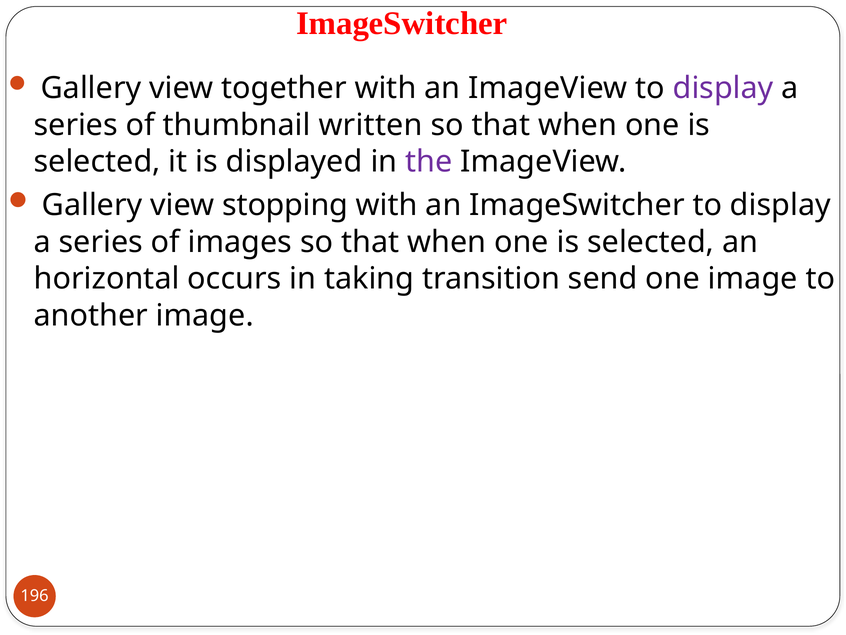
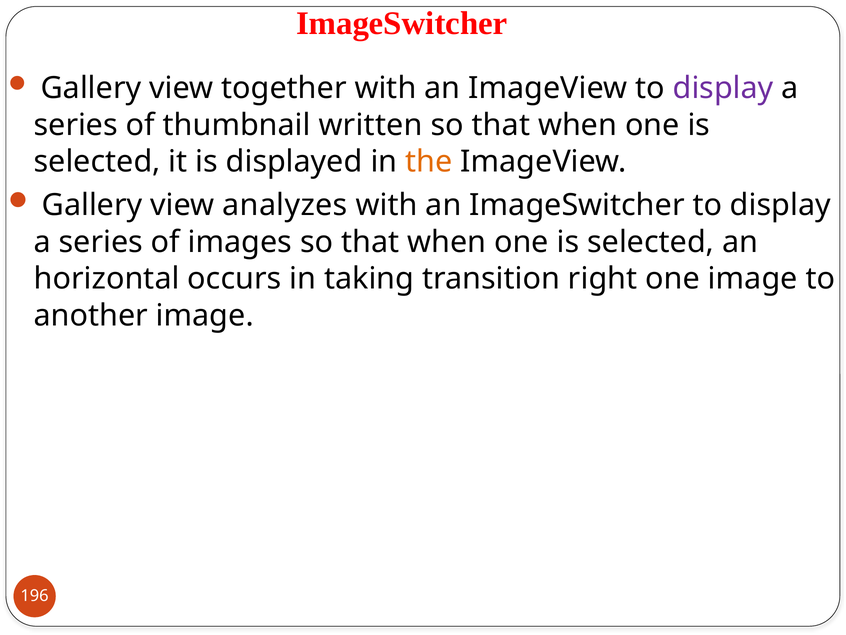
the colour: purple -> orange (429, 162)
stopping: stopping -> analyzes (285, 205)
send: send -> right (603, 279)
